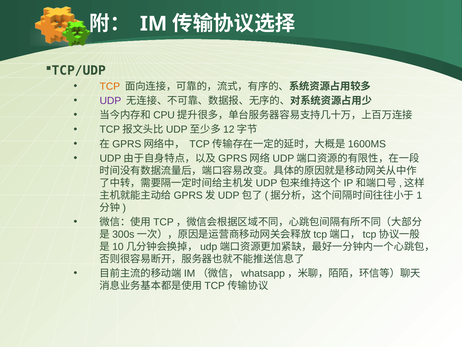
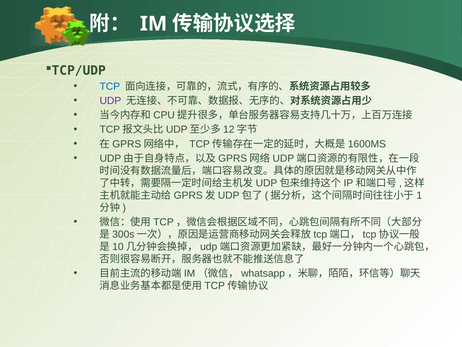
TCP colour: orange -> blue (110, 86)
